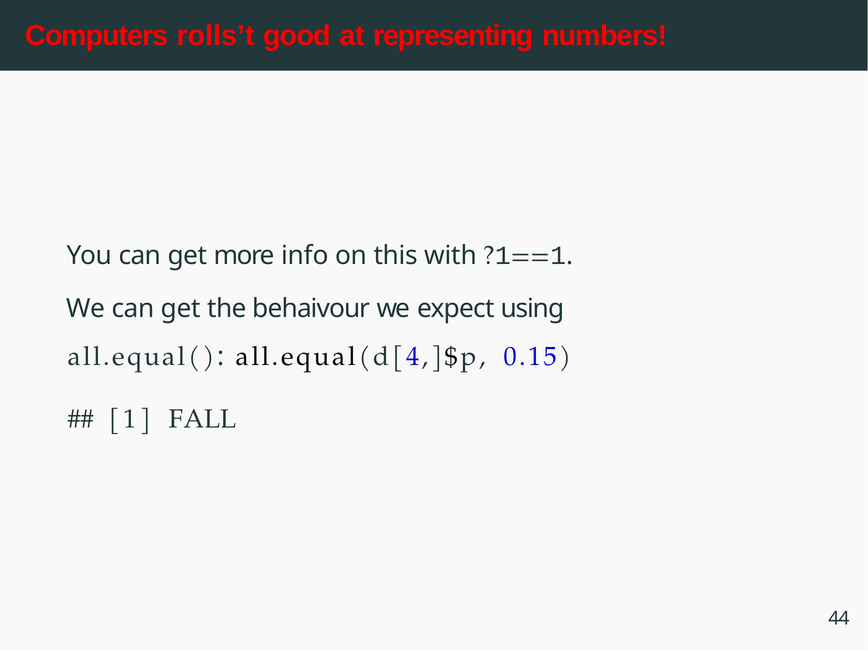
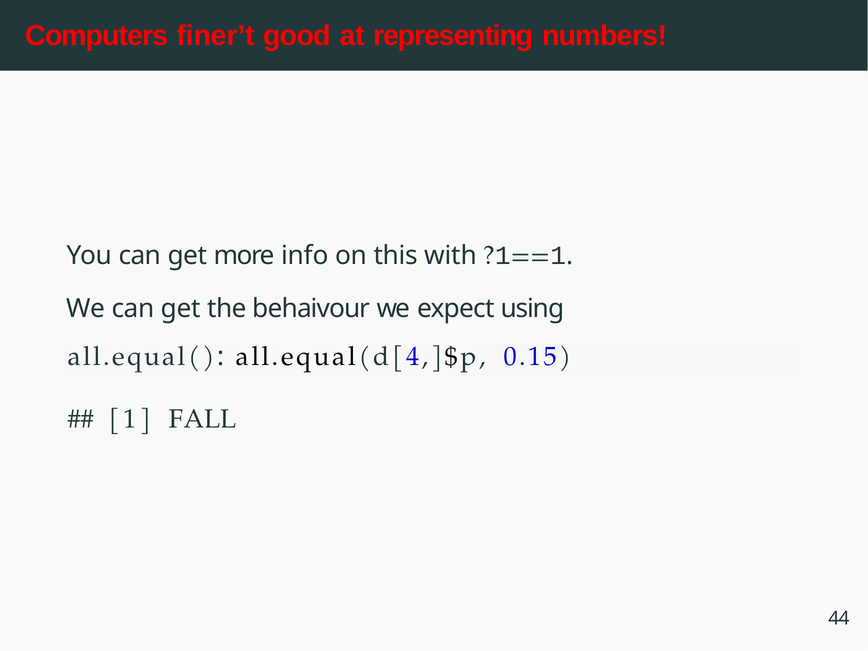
rolls’t: rolls’t -> finer’t (216, 36)
